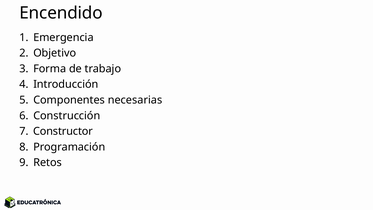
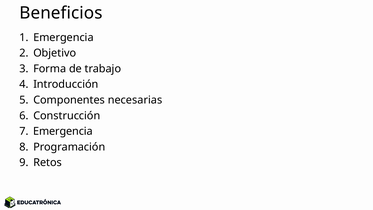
Encendido: Encendido -> Beneficios (61, 13)
Constructor: Constructor -> Emergencia (63, 131)
